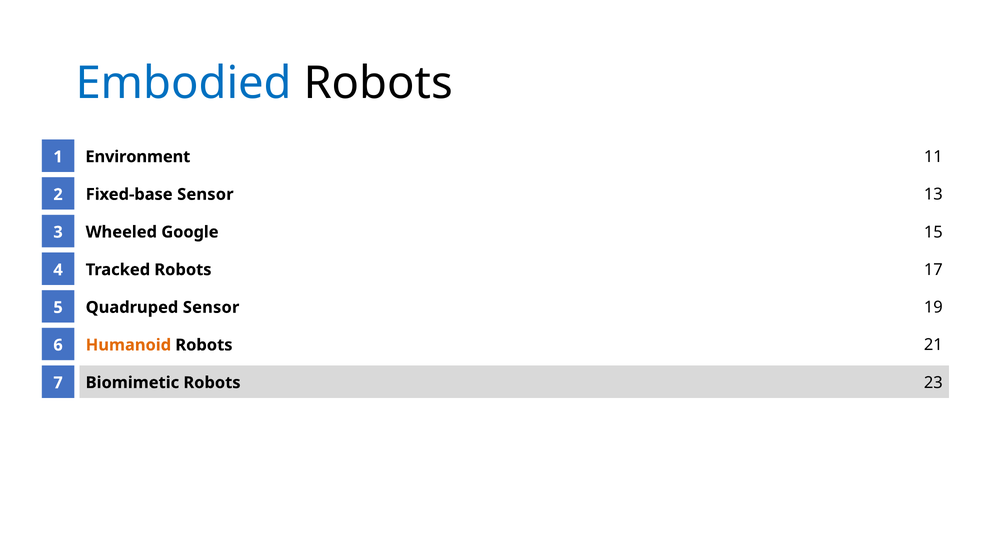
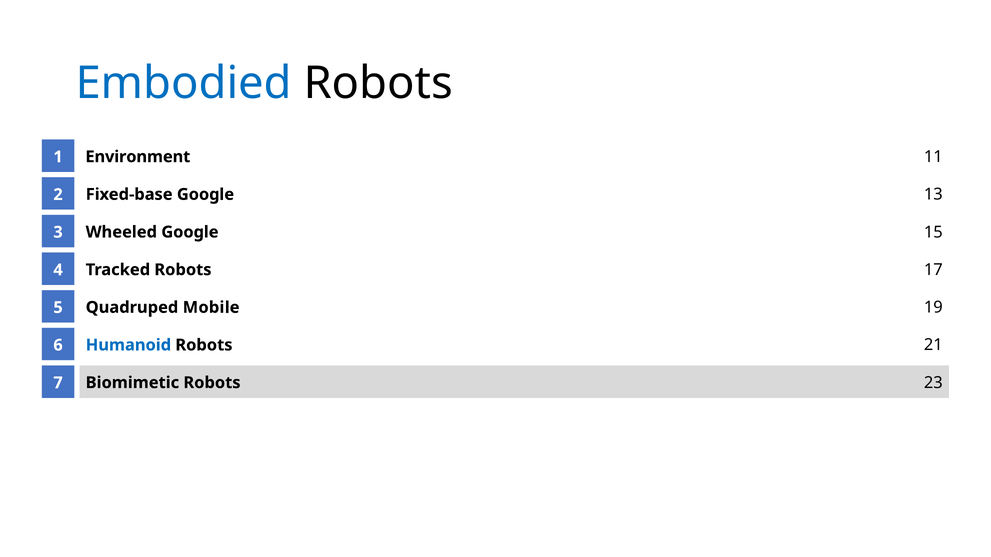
Fixed-base Sensor: Sensor -> Google (205, 195)
Quadruped Sensor: Sensor -> Mobile (211, 308)
Humanoid colour: orange -> blue (128, 345)
